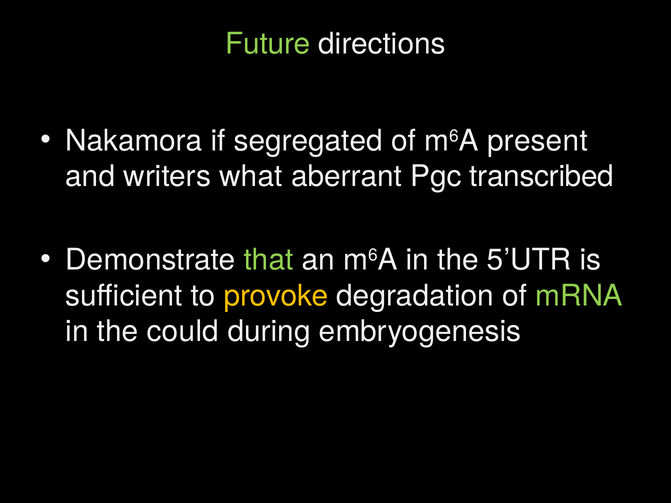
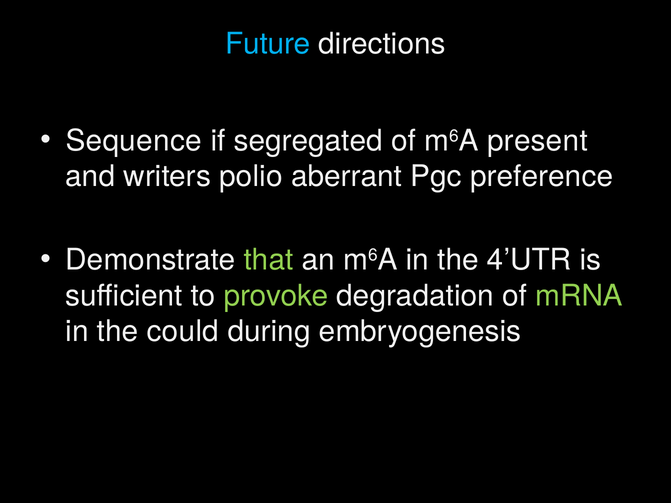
Future colour: light green -> light blue (268, 44)
Nakamora: Nakamora -> Sequence (134, 141)
what: what -> polio (251, 177)
transcribed: transcribed -> preference (542, 177)
5’UTR: 5’UTR -> 4’UTR (529, 260)
provoke colour: yellow -> light green (276, 296)
